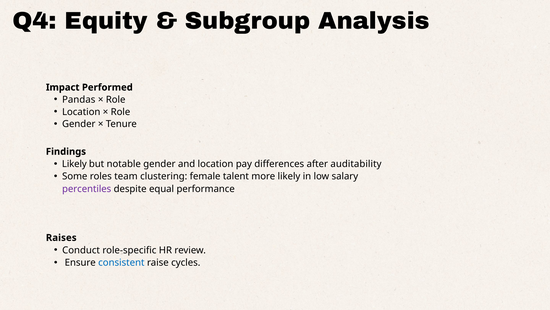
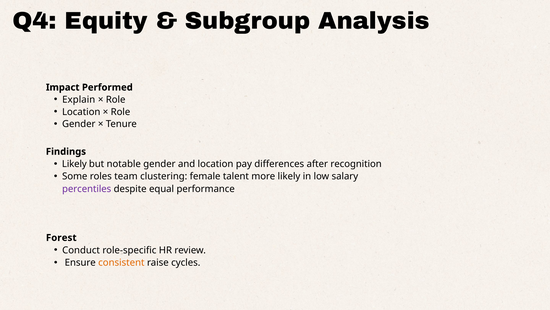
Pandas: Pandas -> Explain (79, 99)
auditability: auditability -> recognition (356, 164)
Raises: Raises -> Forest (61, 237)
consistent colour: blue -> orange (121, 262)
